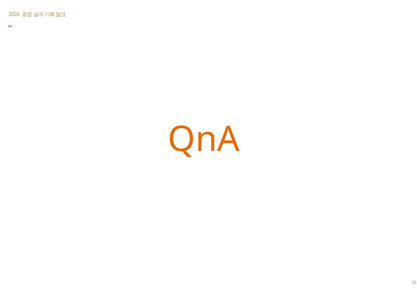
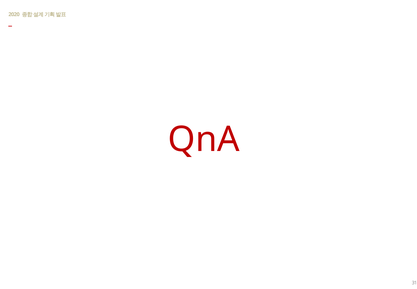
QnA colour: orange -> red (204, 139)
